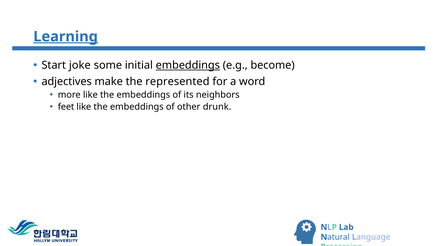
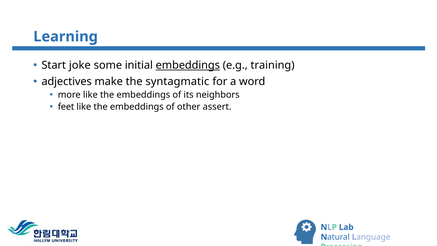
Learning underline: present -> none (66, 37)
become: become -> training (273, 65)
represented: represented -> syntagmatic (177, 82)
drunk: drunk -> assert (217, 107)
